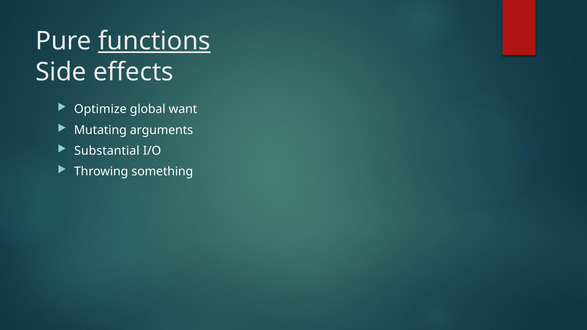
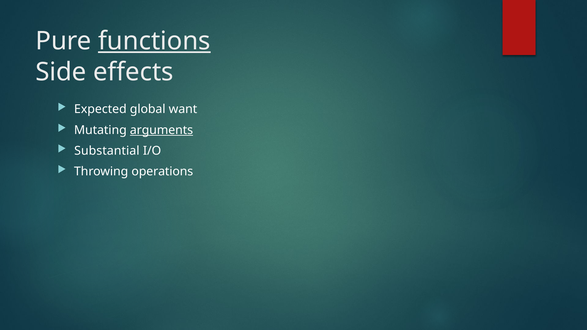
Optimize: Optimize -> Expected (100, 109)
arguments underline: none -> present (161, 130)
something: something -> operations (162, 172)
